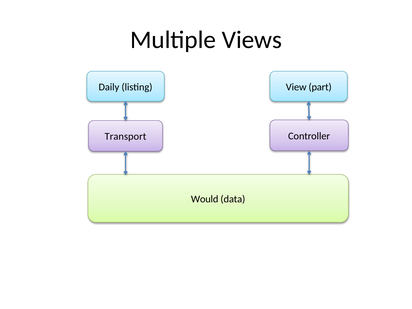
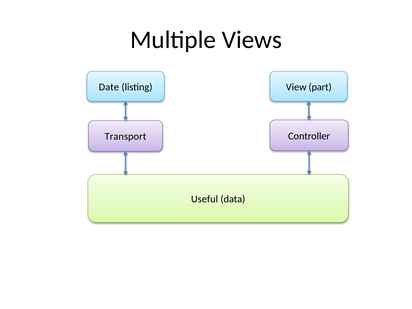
Daily: Daily -> Date (109, 87)
Would: Would -> Useful (205, 199)
